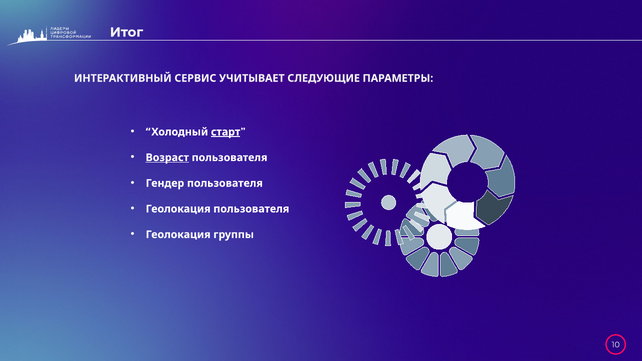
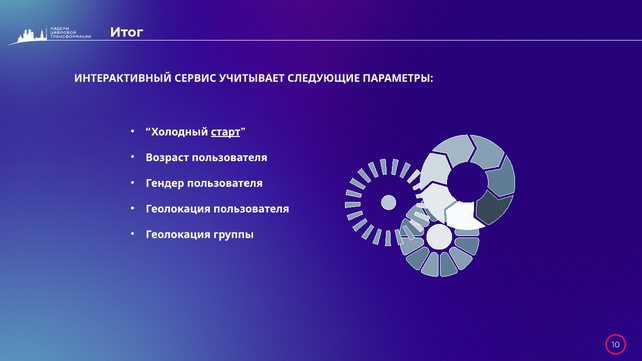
Возраст underline: present -> none (167, 158)
